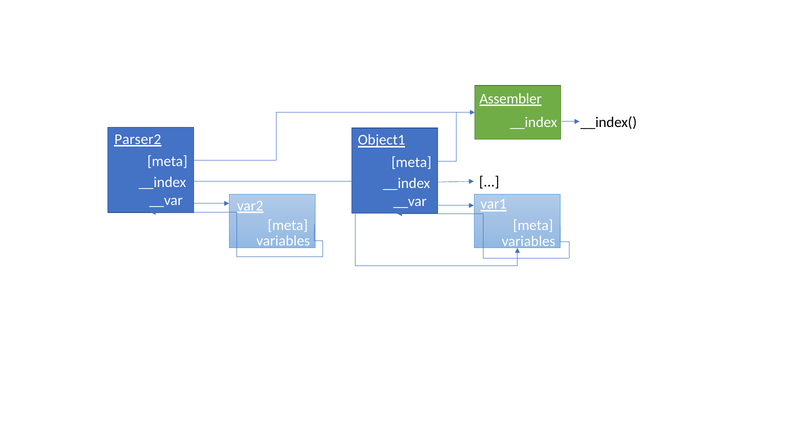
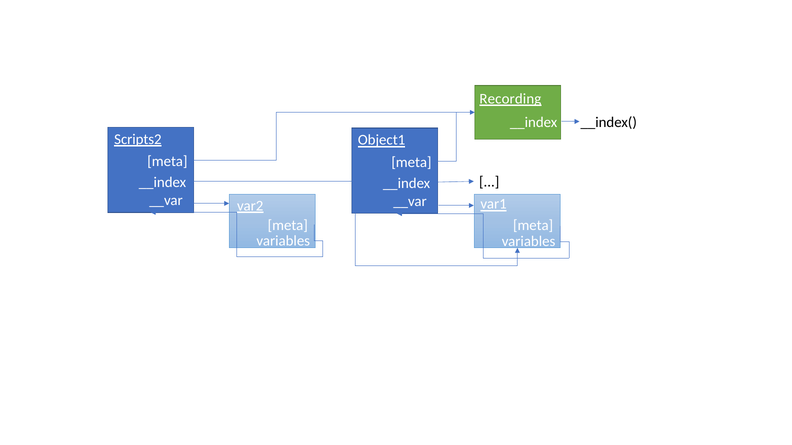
Assembler: Assembler -> Recording (510, 99)
Parser2: Parser2 -> Scripts2 (138, 139)
